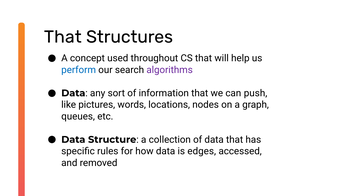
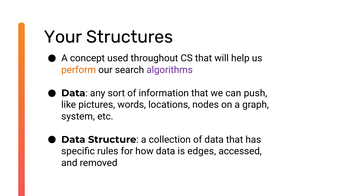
That: That -> Your (63, 37)
perform colour: blue -> orange (79, 70)
queues: queues -> system (78, 117)
